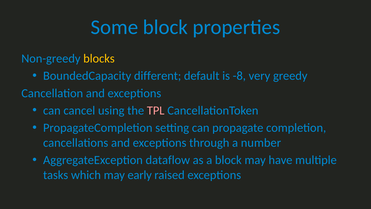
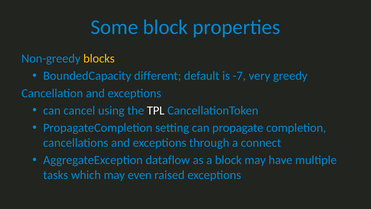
-8: -8 -> -7 (239, 76)
TPL colour: pink -> white (156, 110)
number: number -> connect (261, 143)
early: early -> even (140, 175)
